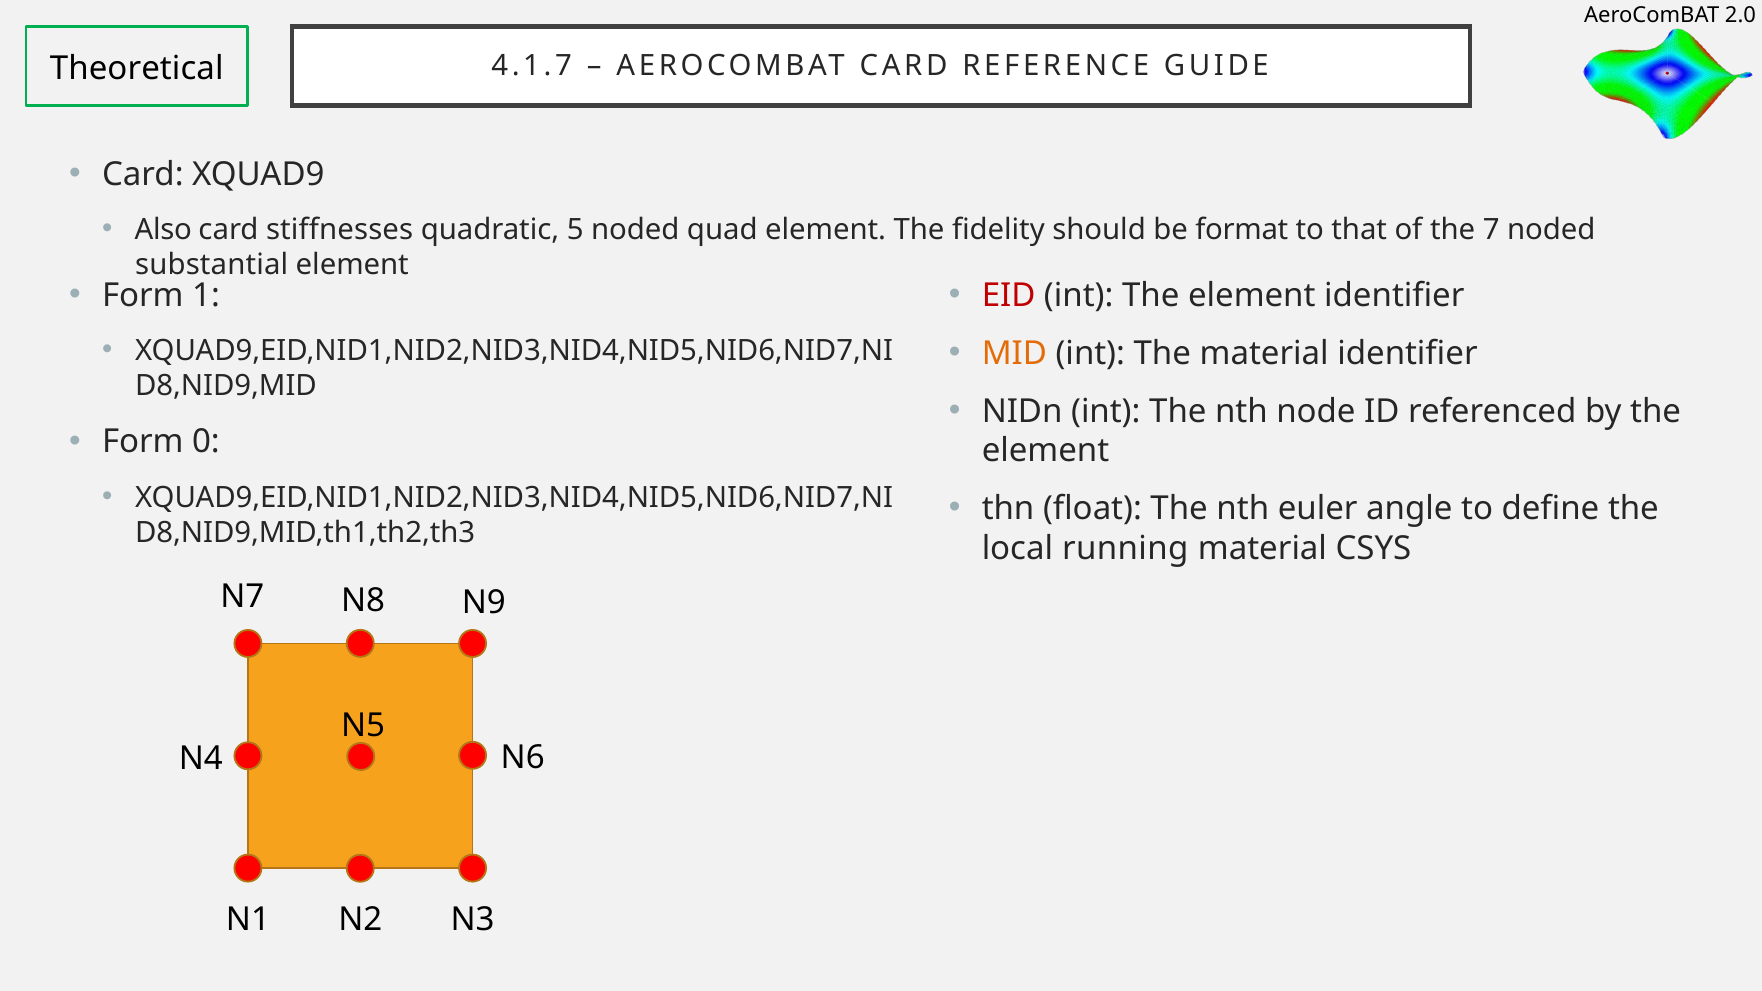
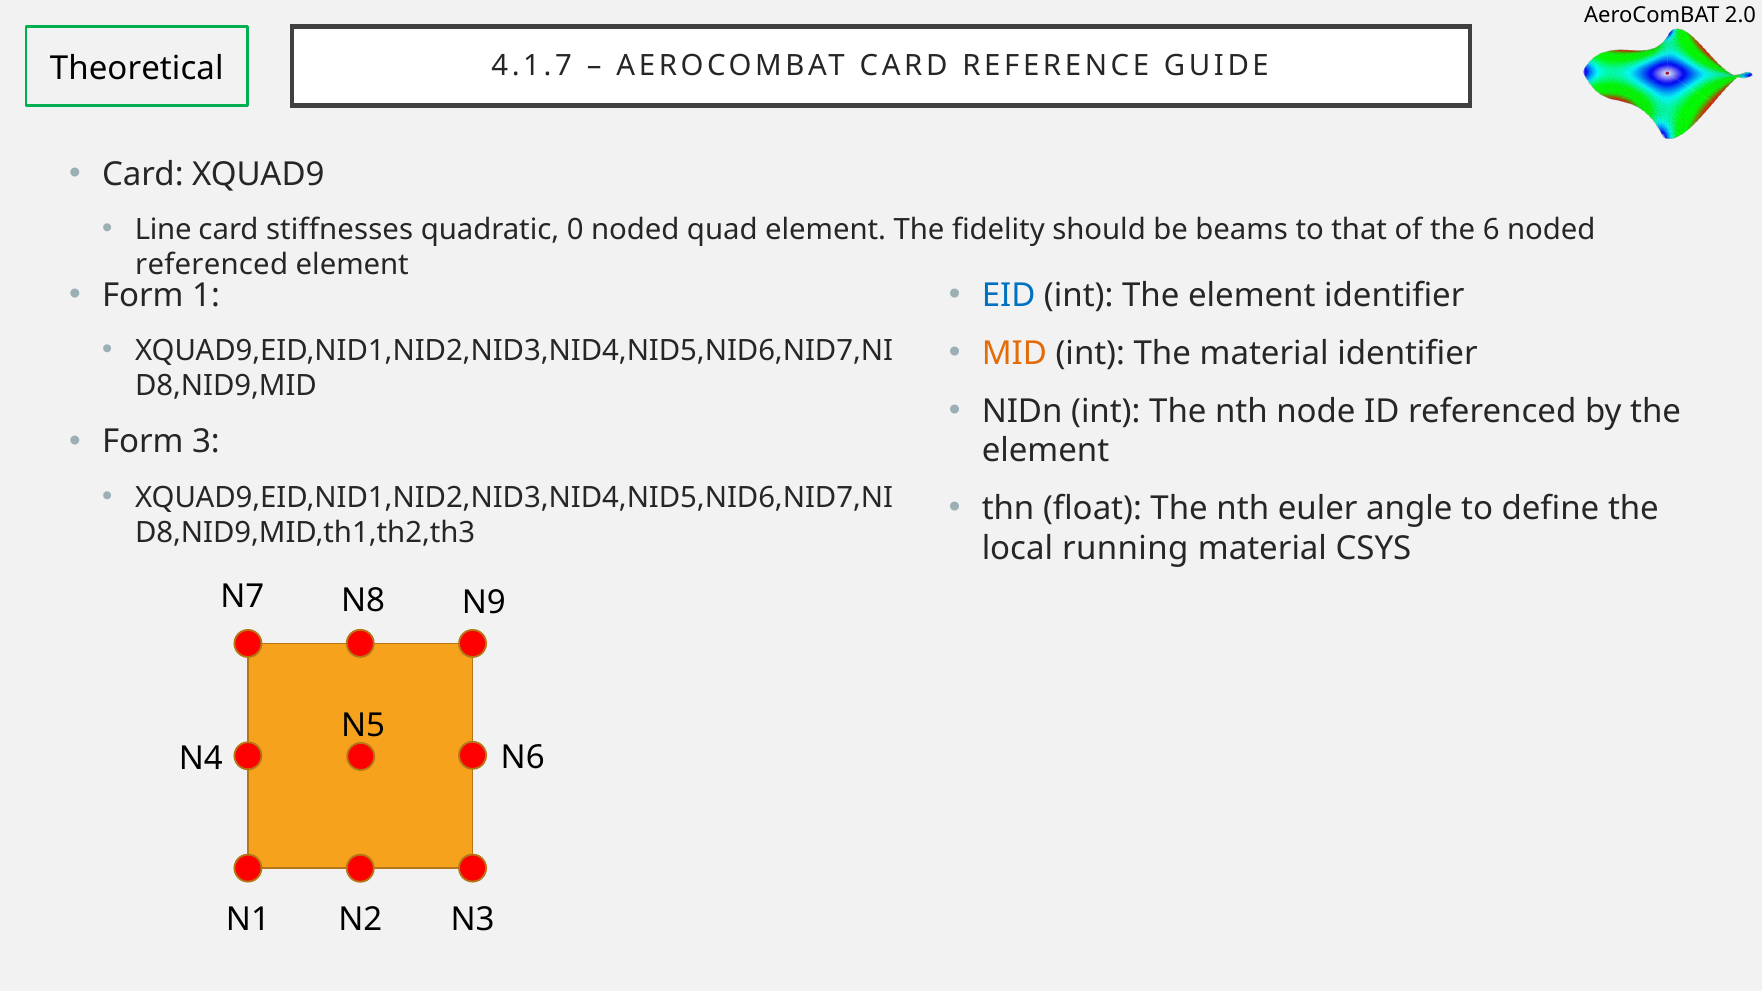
Also: Also -> Line (163, 230)
5: 5 -> 0 (575, 230)
format: format -> beams (1242, 230)
7: 7 -> 6 (1491, 230)
substantial: substantial -> referenced (212, 265)
EID colour: red -> blue (1009, 295)
0: 0 -> 3 (206, 442)
